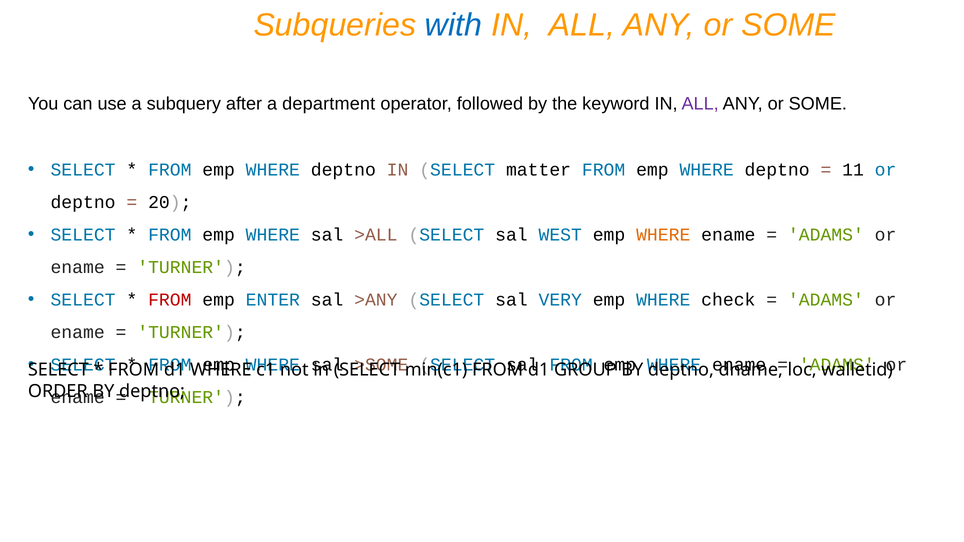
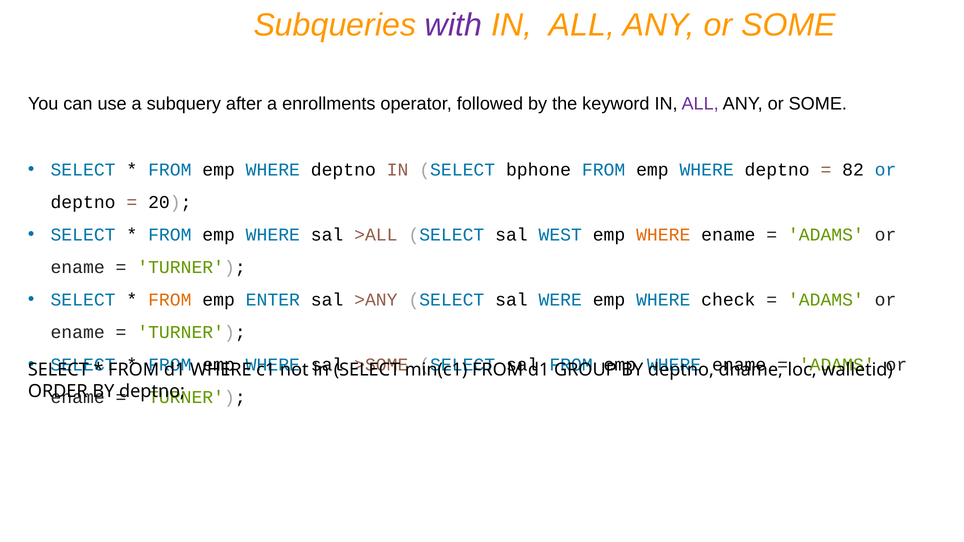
with colour: blue -> purple (454, 25)
department: department -> enrollments (329, 104)
matter: matter -> bphone (539, 170)
11: 11 -> 82 (853, 170)
FROM colour: red -> orange (170, 300)
VERY: VERY -> WERE (560, 300)
